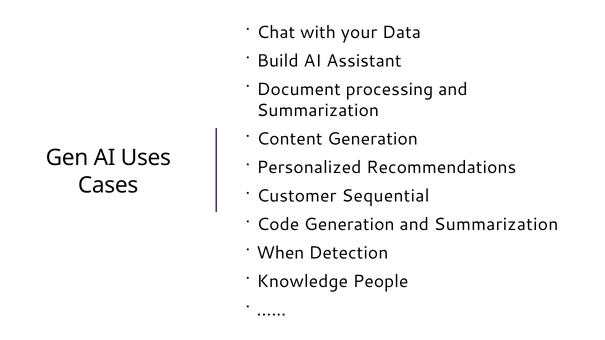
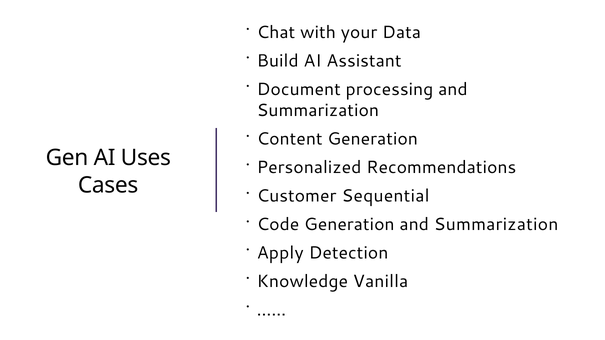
When: When -> Apply (280, 253)
People: People -> Vanilla (381, 282)
